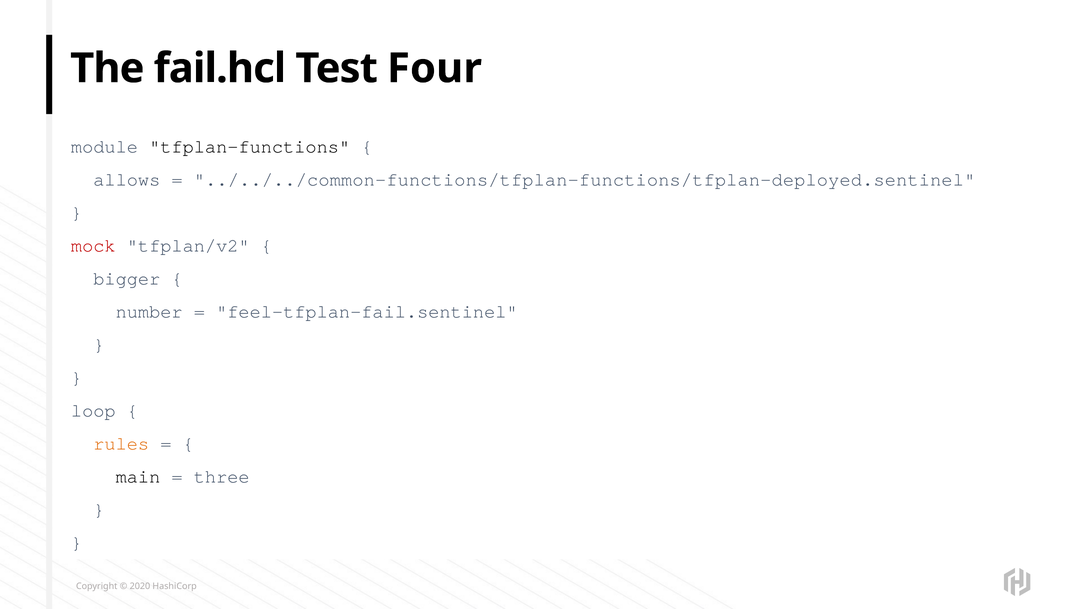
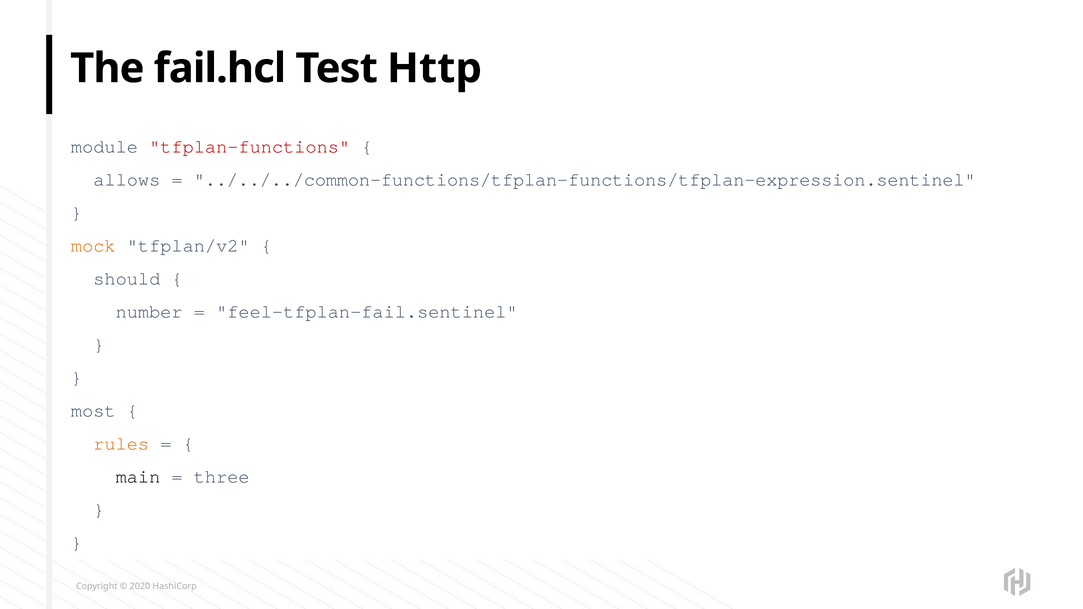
Four: Four -> Http (434, 68)
tfplan-functions colour: black -> red (250, 147)
../../../common-functions/tfplan-functions/tfplan-deployed.sentinel: ../../../common-functions/tfplan-functions/tfplan-deployed.sentinel -> ../../../common-functions/tfplan-functions/tfplan-expression.sentinel (585, 180)
mock colour: red -> orange (93, 246)
bigger: bigger -> should (127, 279)
loop: loop -> most (93, 411)
